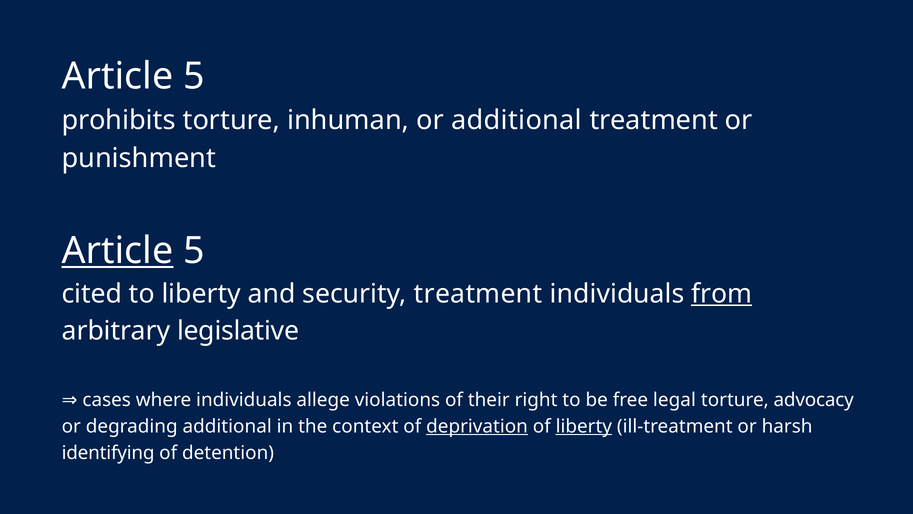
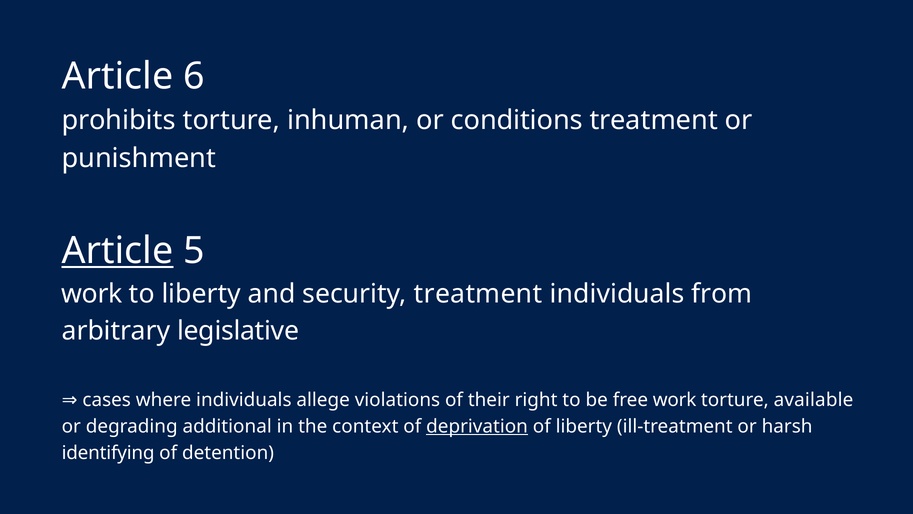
5: 5 -> 6 (194, 76)
or additional: additional -> conditions (517, 120)
cited: cited -> work (92, 294)
from underline: present -> none (722, 294)
free legal: legal -> work (675, 400)
advocacy: advocacy -> available (814, 400)
liberty underline: present -> none (584, 426)
